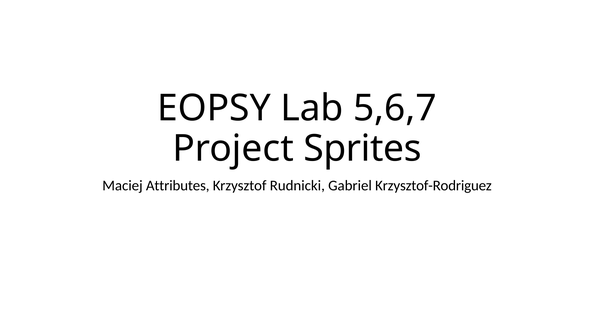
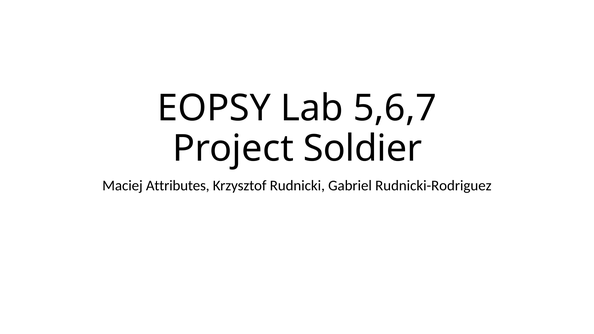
Sprites: Sprites -> Soldier (363, 148)
Krzysztof-Rodriguez: Krzysztof-Rodriguez -> Rudnicki-Rodriguez (433, 186)
